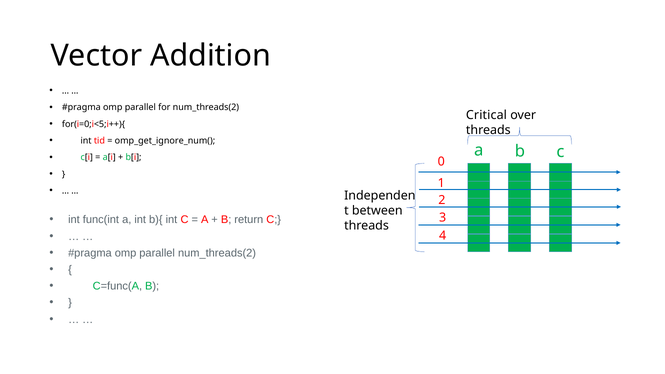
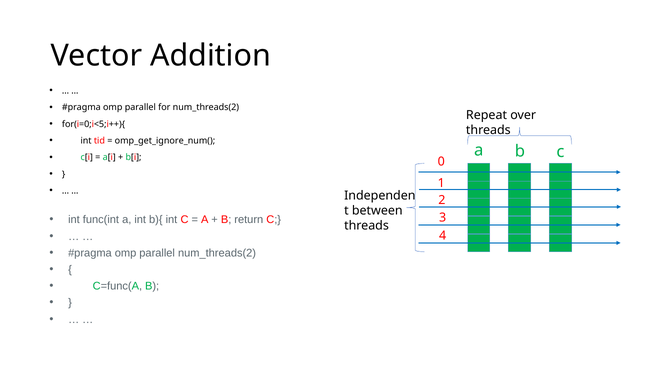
Critical: Critical -> Repeat (487, 115)
